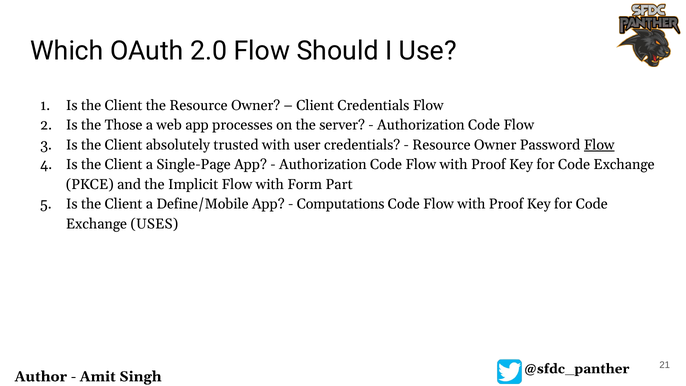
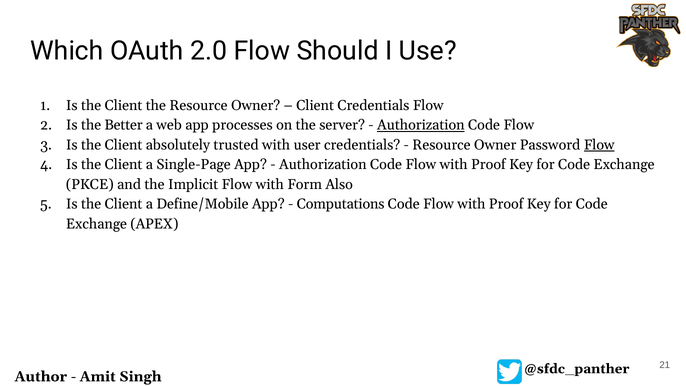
Those: Those -> Better (124, 125)
Authorization underline: none -> present (421, 125)
Part: Part -> Also (339, 184)
USES: USES -> APEX (154, 224)
